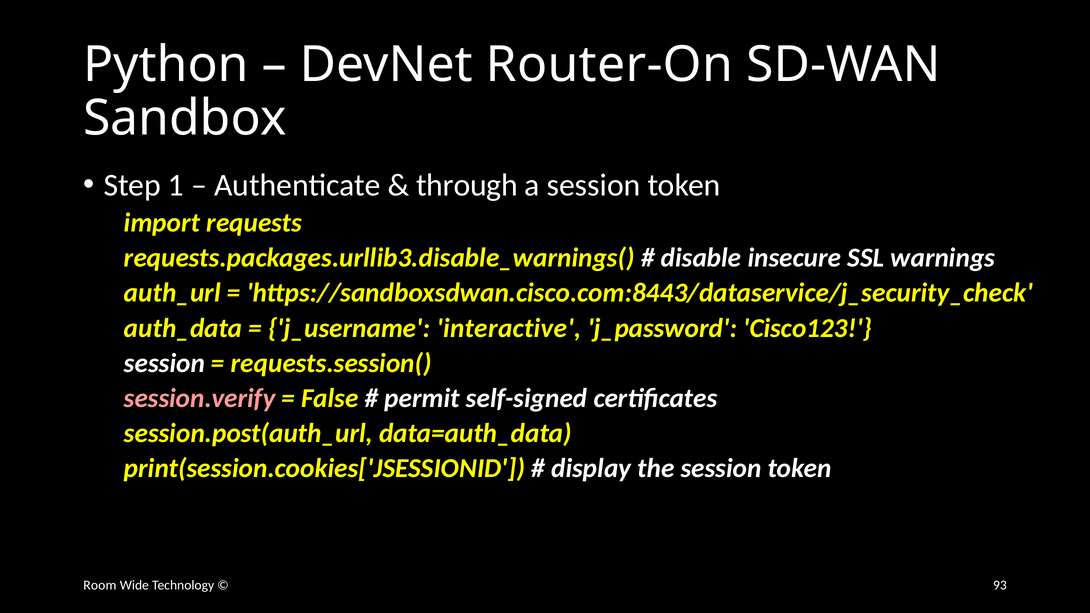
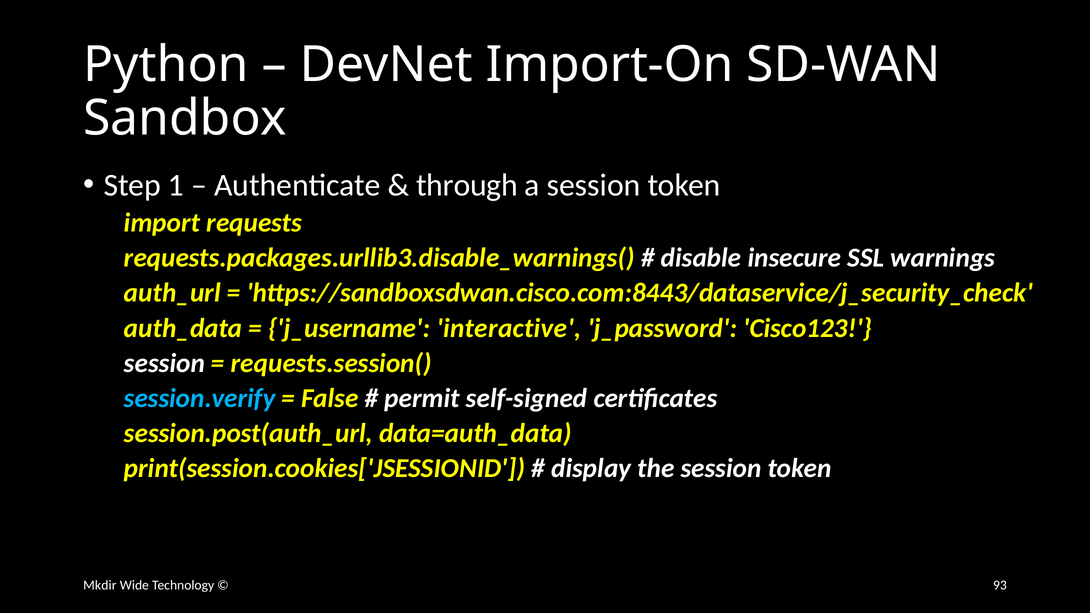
Router-On: Router-On -> Import-On (610, 65)
session.verify colour: pink -> light blue (200, 398)
Room: Room -> Mkdir (100, 586)
